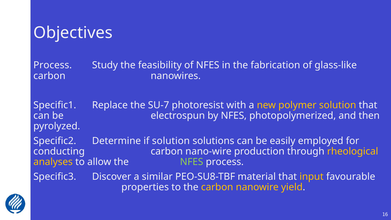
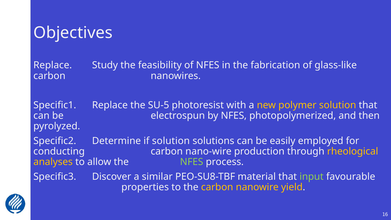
Process: Process -> Replace (53, 65)
SU-7: SU-7 -> SU-5 (159, 105)
input colour: yellow -> light green (312, 177)
